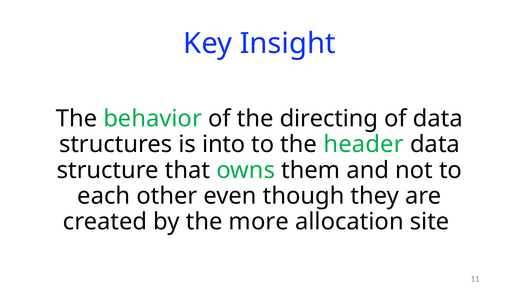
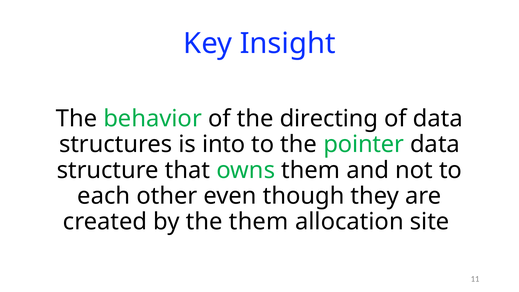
header: header -> pointer (364, 144)
the more: more -> them (259, 222)
